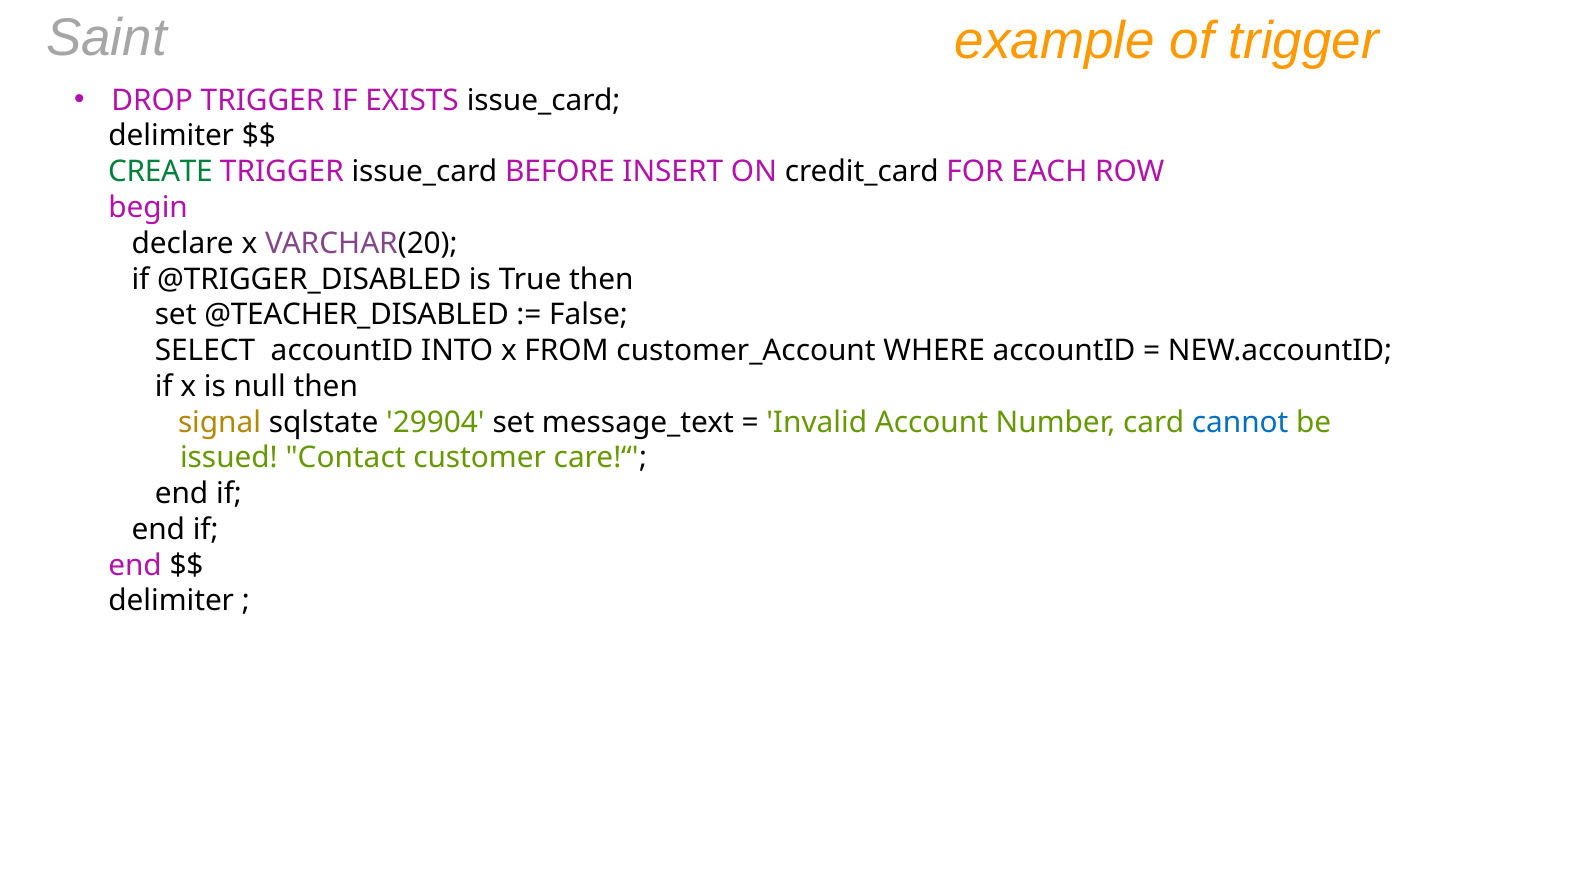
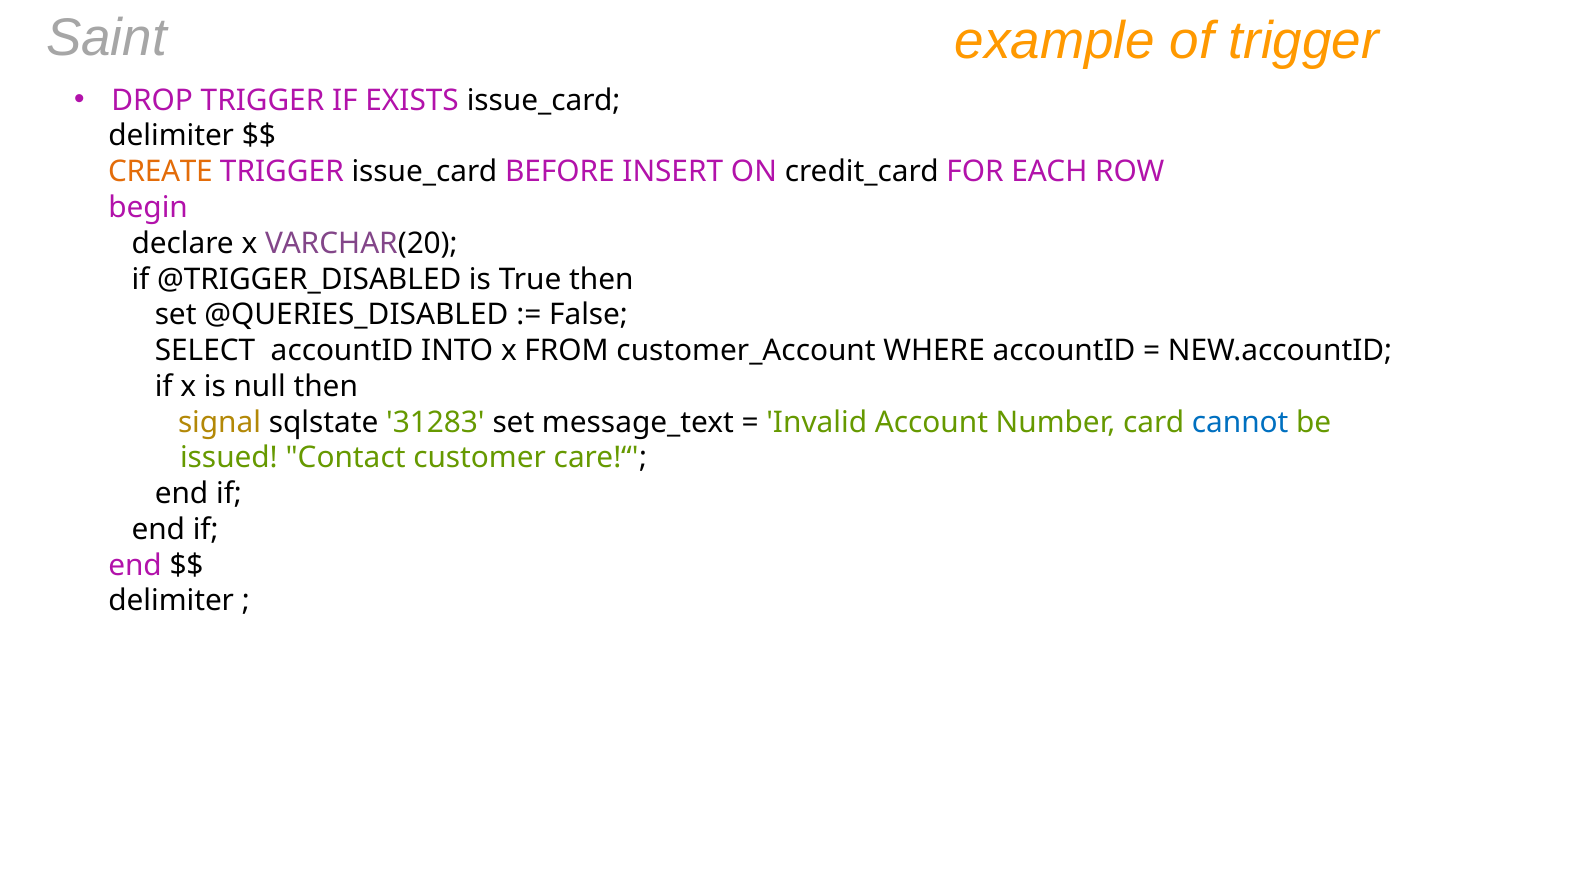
CREATE colour: green -> orange (160, 172)
@TEACHER_DISABLED: @TEACHER_DISABLED -> @QUERIES_DISABLED (356, 315)
29904: 29904 -> 31283 (435, 422)
